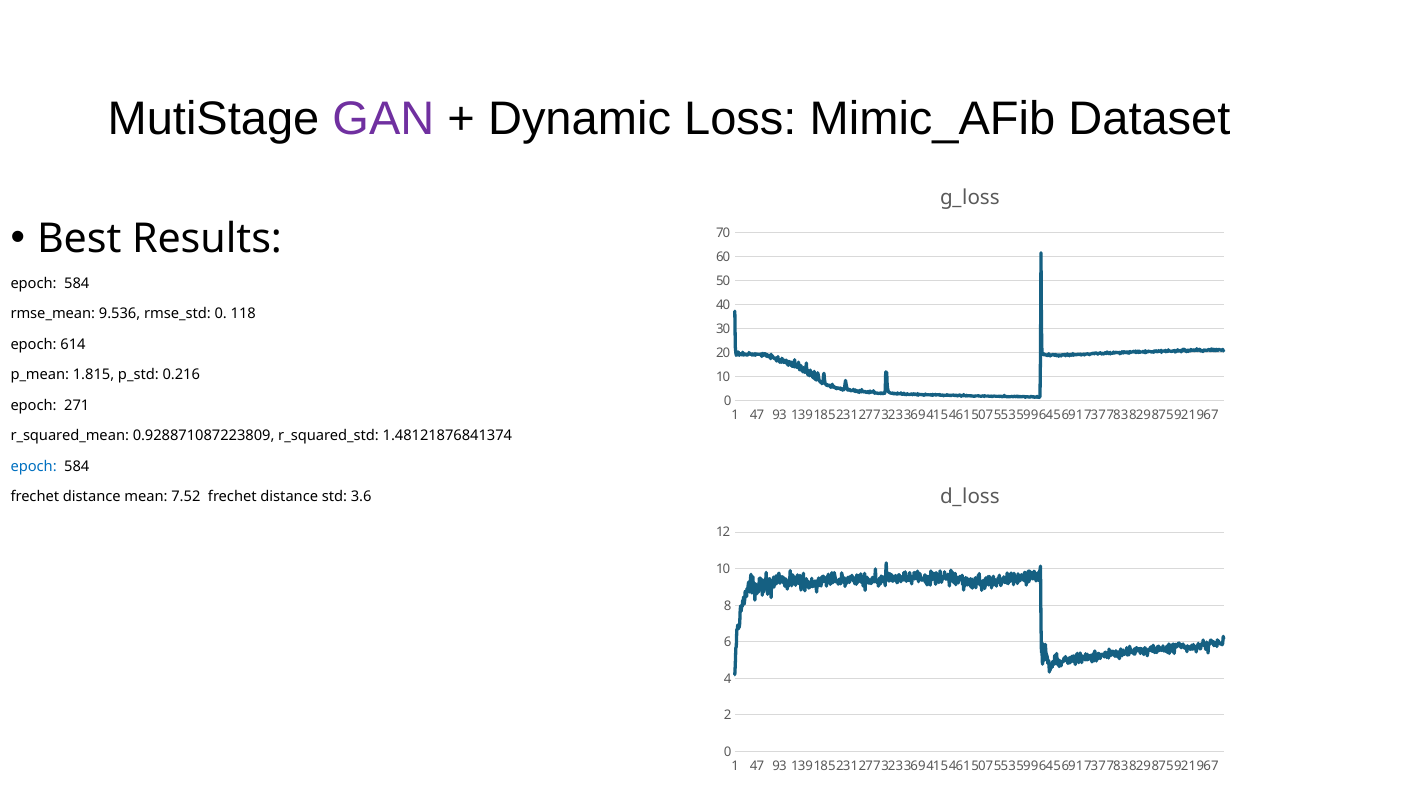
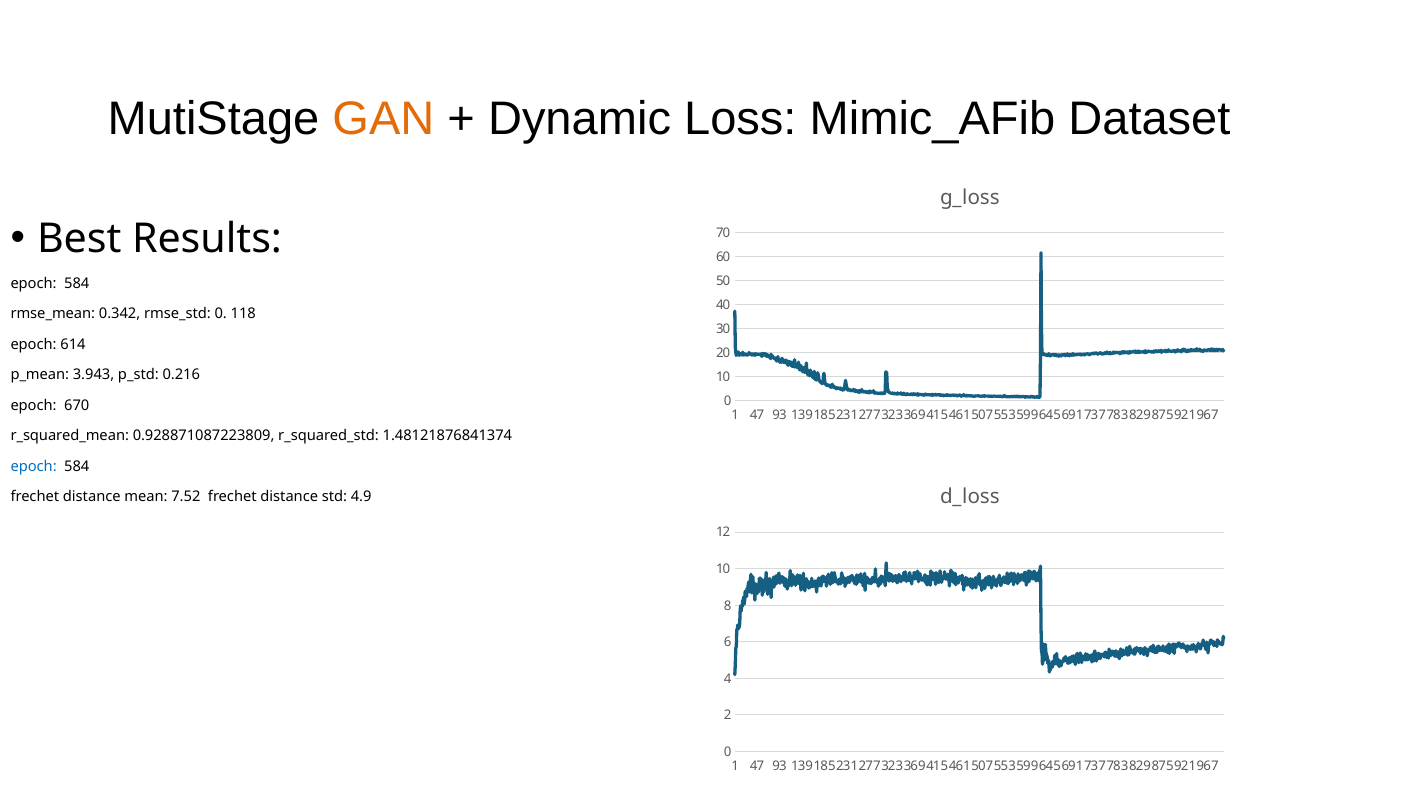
GAN colour: purple -> orange (383, 119)
9.536: 9.536 -> 0.342 (120, 314)
1.815: 1.815 -> 3.943 (94, 375)
271: 271 -> 670 (77, 405)
3.6: 3.6 -> 4.9 (361, 497)
